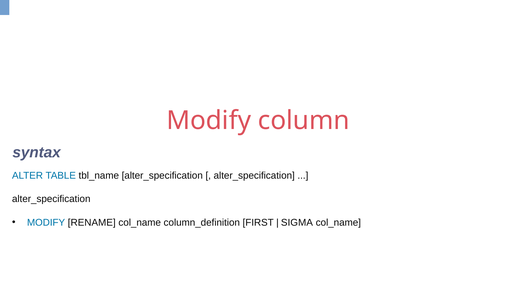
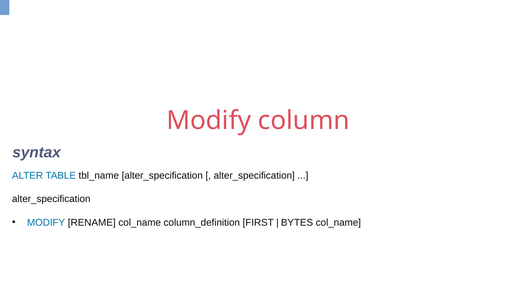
SIGMA: SIGMA -> BYTES (297, 223)
